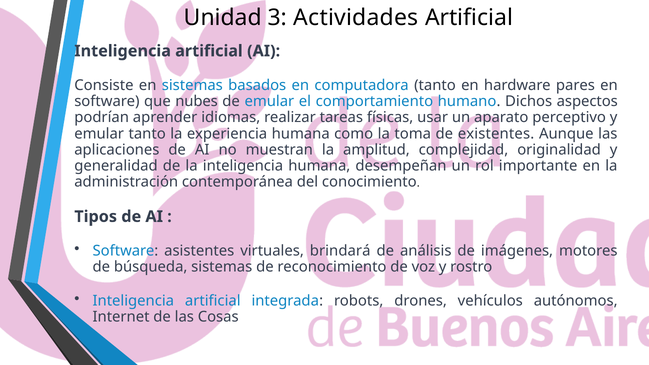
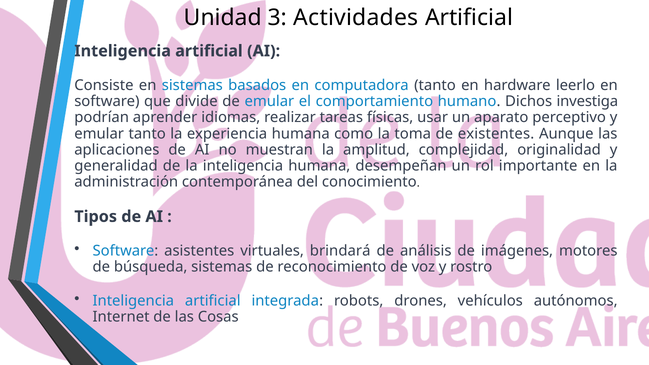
pares: pares -> leerlo (576, 85)
nubes: nubes -> divide (196, 102)
aspectos: aspectos -> investiga (587, 102)
